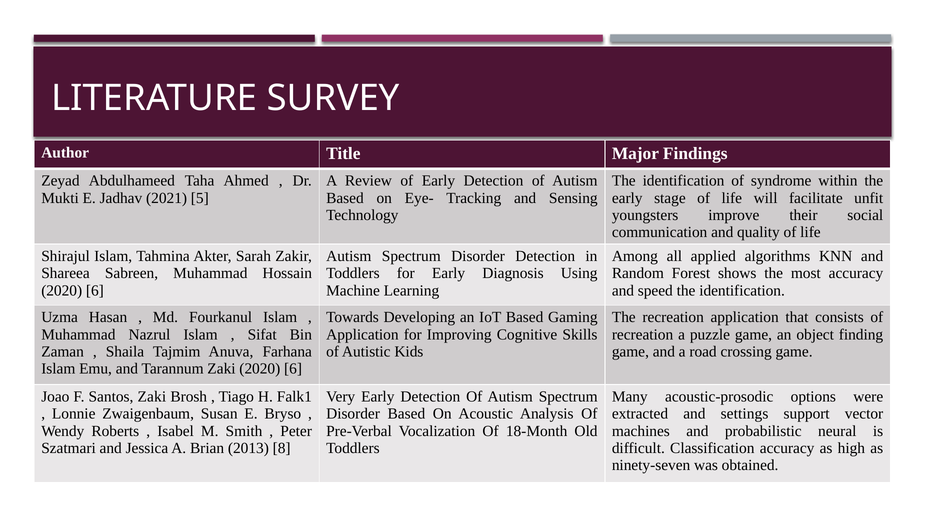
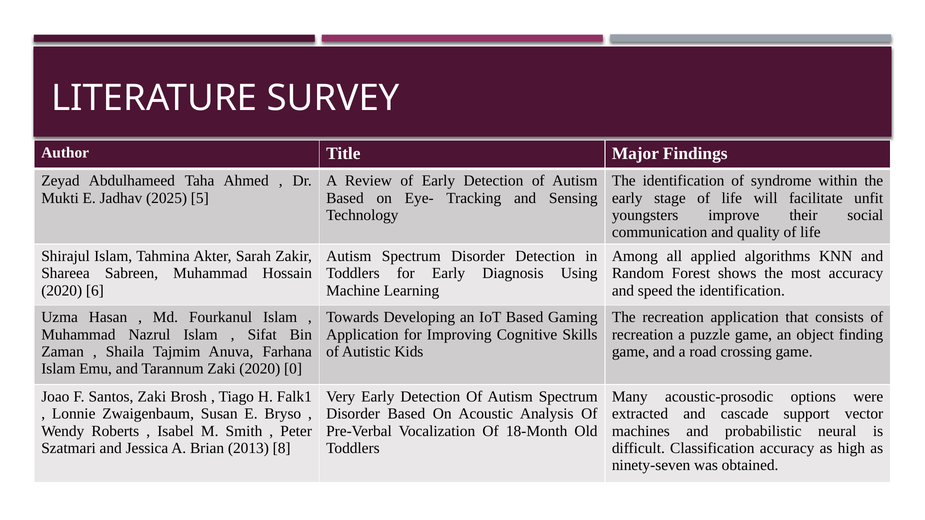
2021: 2021 -> 2025 (167, 198)
Zaki 2020 6: 6 -> 0 (293, 369)
settings: settings -> cascade (745, 414)
